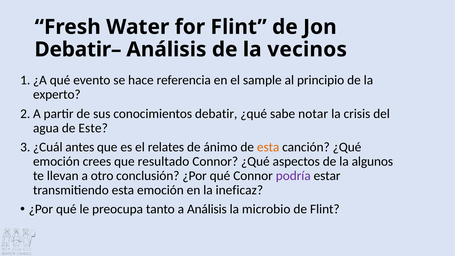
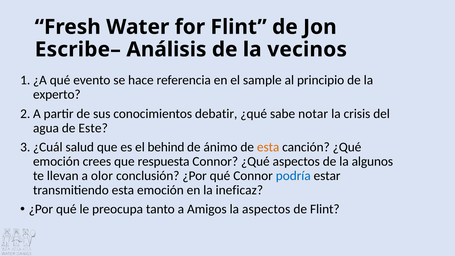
Debatir–: Debatir– -> Escribe– (78, 49)
antes: antes -> salud (80, 147)
relates: relates -> behind (166, 147)
resultado: resultado -> respuesta (164, 161)
otro: otro -> olor (102, 176)
podría colour: purple -> blue (293, 176)
a Análisis: Análisis -> Amigos (207, 209)
la microbio: microbio -> aspectos (266, 209)
